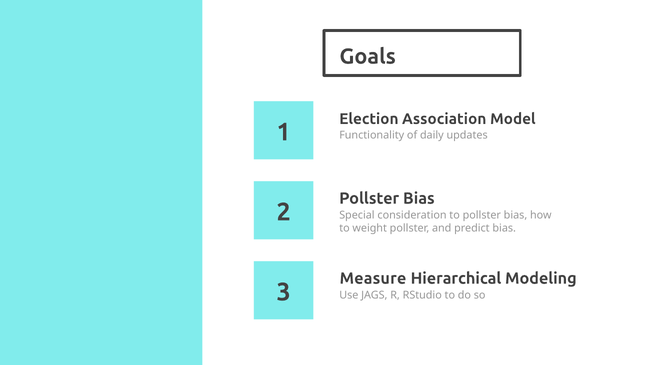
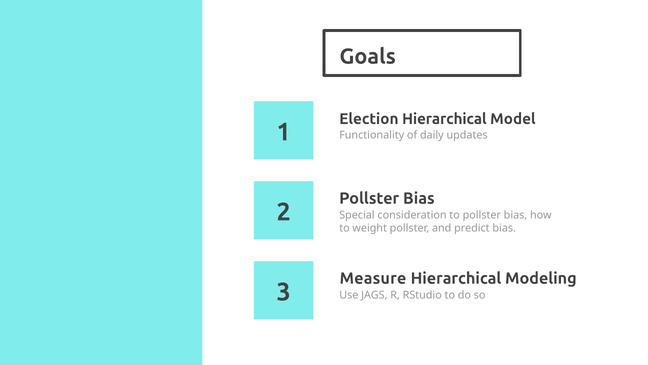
Election Association: Association -> Hierarchical (444, 119)
